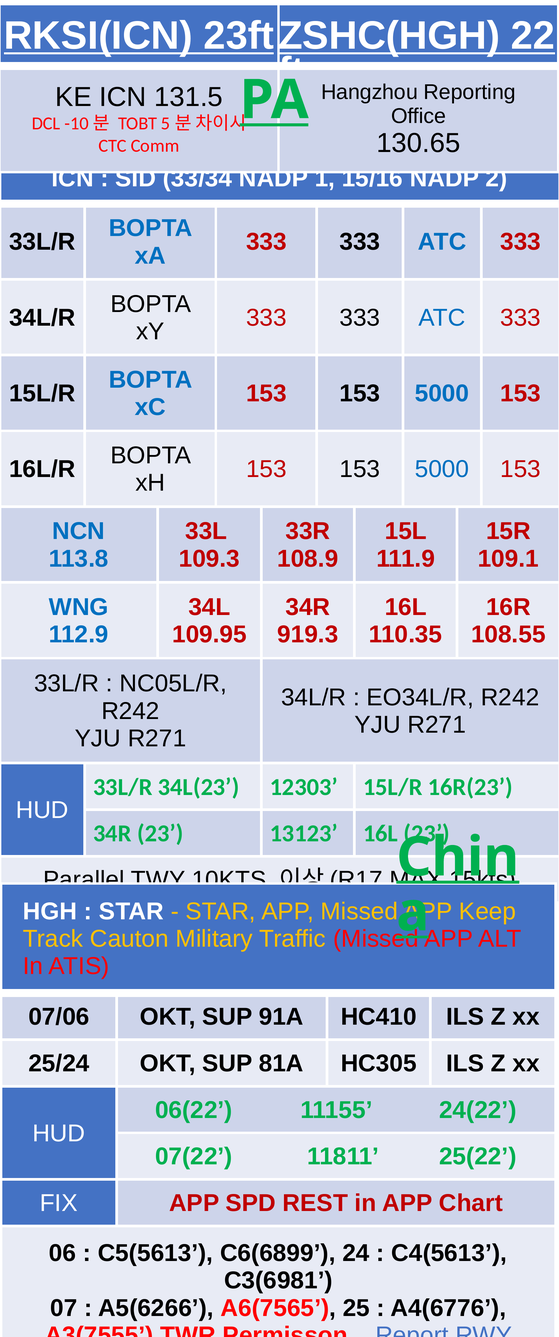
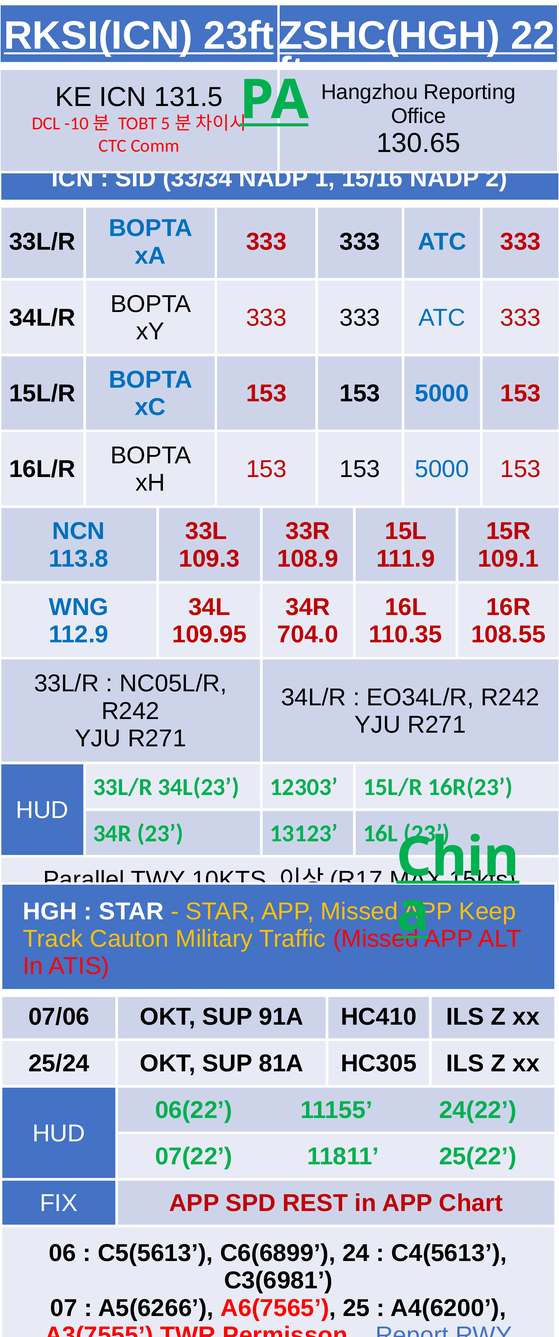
919.3: 919.3 -> 704.0 (308, 635)
A4(6776: A4(6776 -> A4(6200 (448, 1309)
